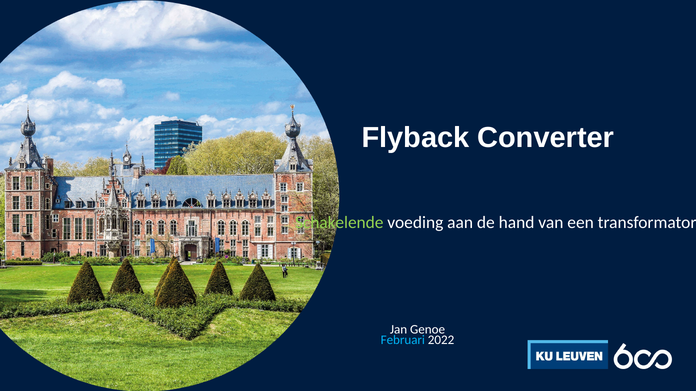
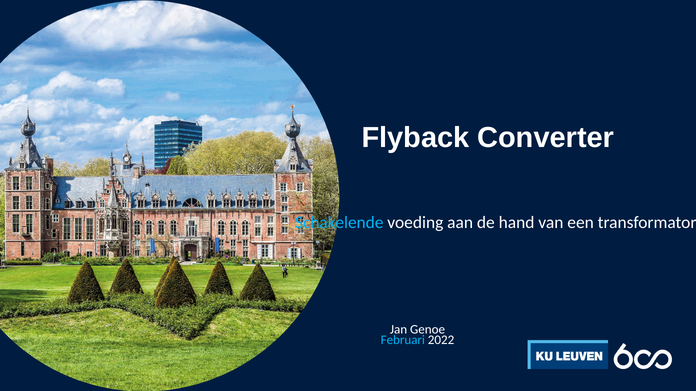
Schakelende colour: light green -> light blue (339, 223)
